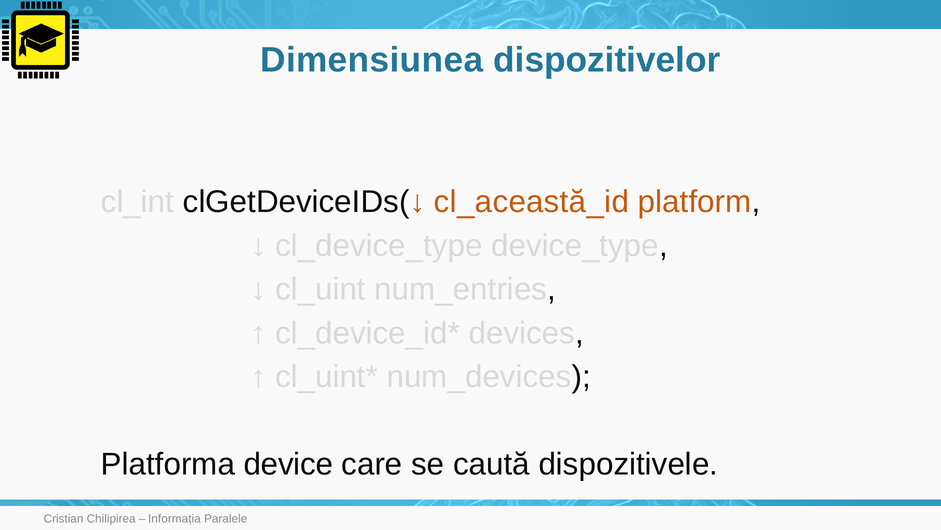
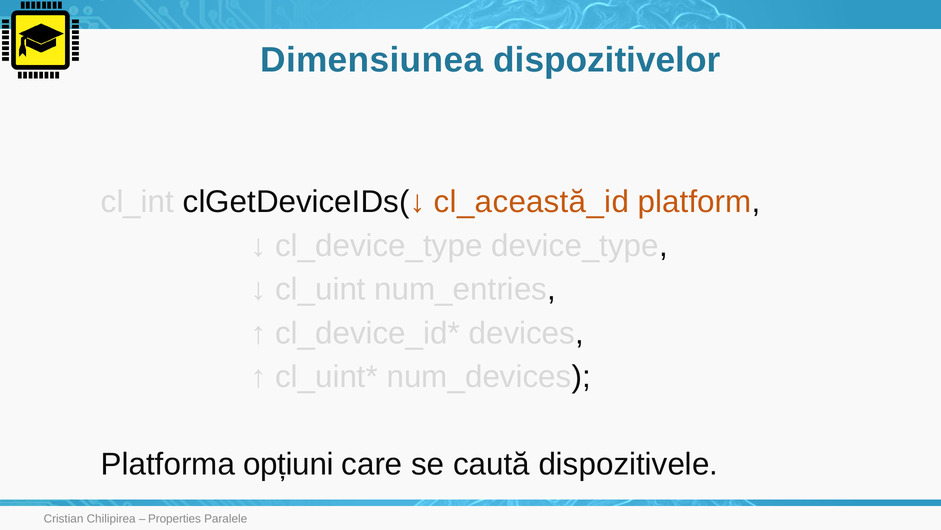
device: device -> opțiuni (288, 464)
Informația: Informația -> Properties (175, 518)
